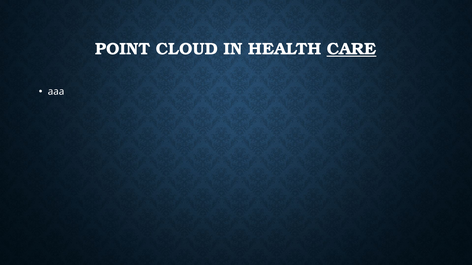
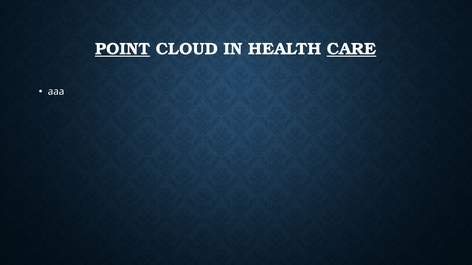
POINT underline: none -> present (123, 49)
